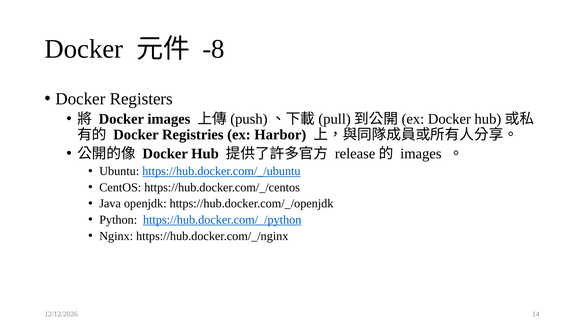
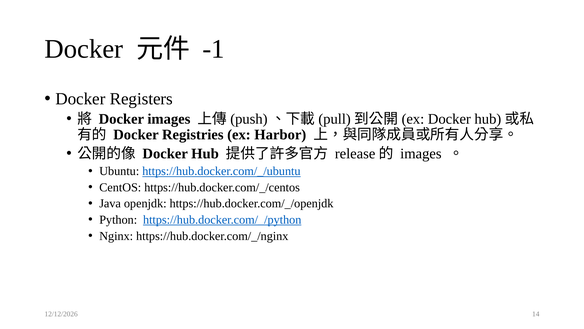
-8: -8 -> -1 (214, 49)
